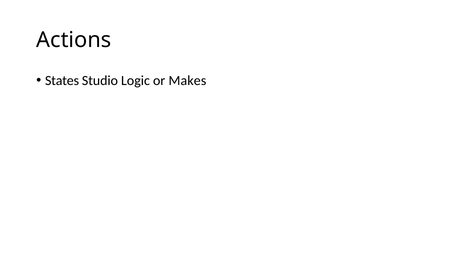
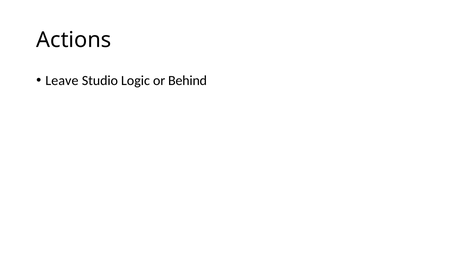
States: States -> Leave (62, 80)
Makes: Makes -> Behind (188, 80)
